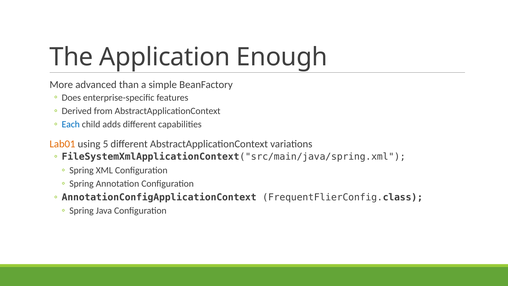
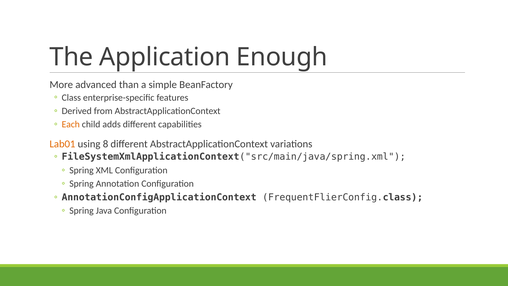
Does: Does -> Class (71, 97)
Each colour: blue -> orange (71, 124)
5: 5 -> 8 (106, 144)
